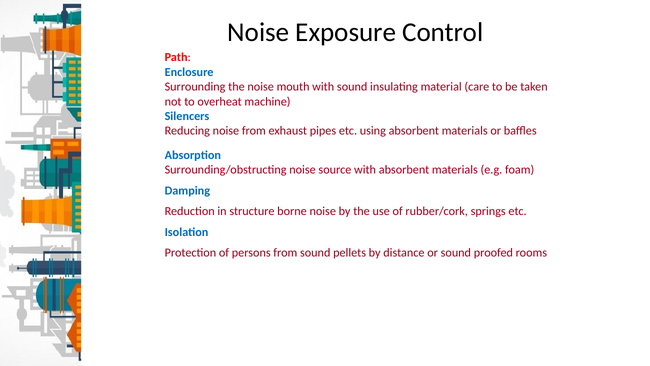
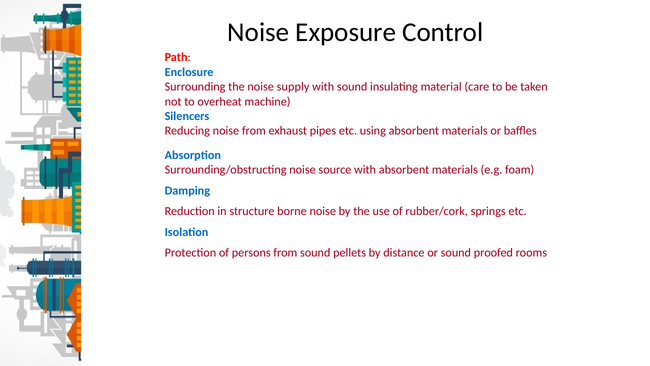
mouth: mouth -> supply (293, 87)
